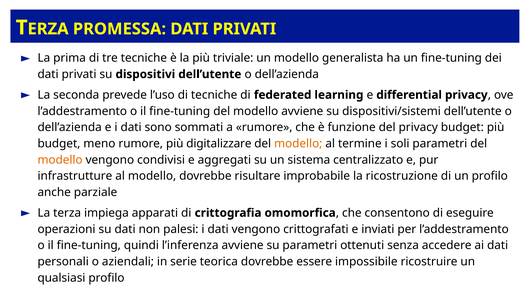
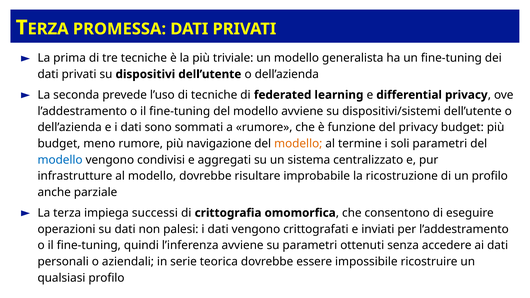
digitalizzare: digitalizzare -> navigazione (219, 144)
modello colour: orange -> blue (60, 160)
apparati: apparati -> successi (155, 213)
